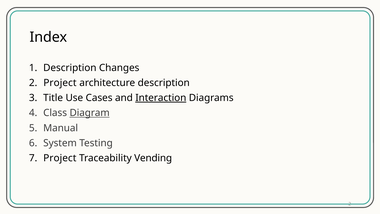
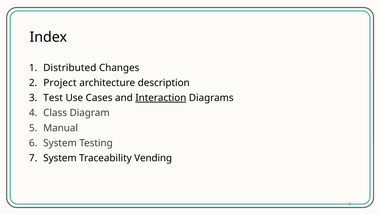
Description: Description -> Distributed (70, 68)
Title: Title -> Test (53, 98)
Diagram underline: present -> none (90, 113)
Project: Project -> System (60, 158)
